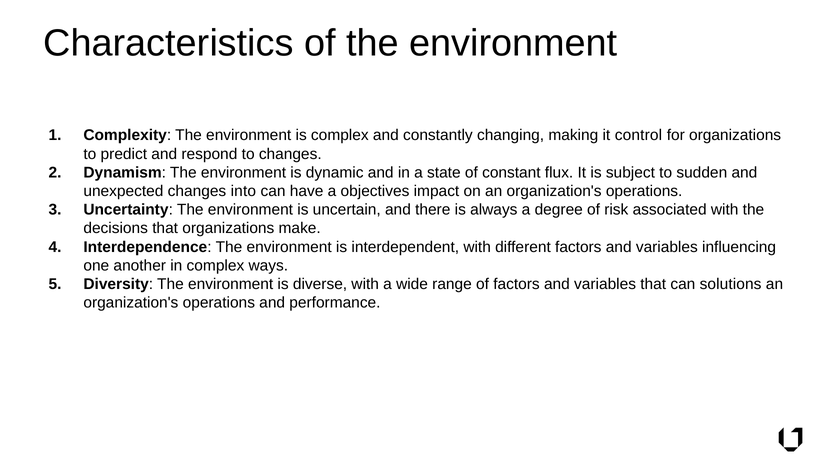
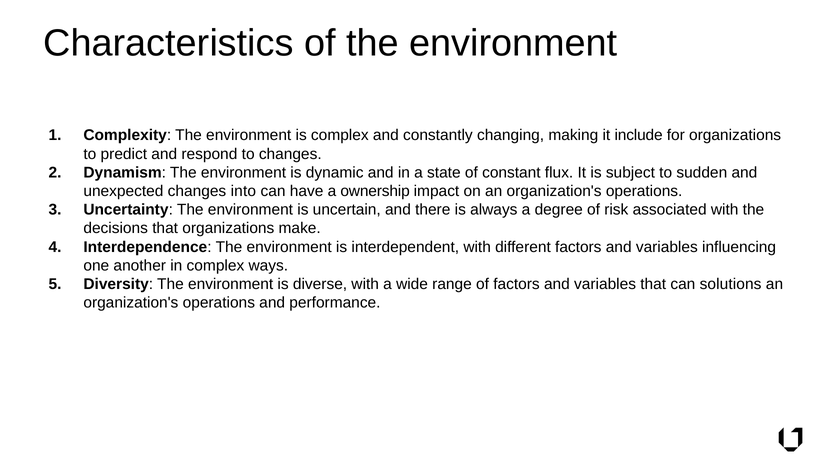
control: control -> include (639, 135)
objectives: objectives -> ownership (375, 191)
